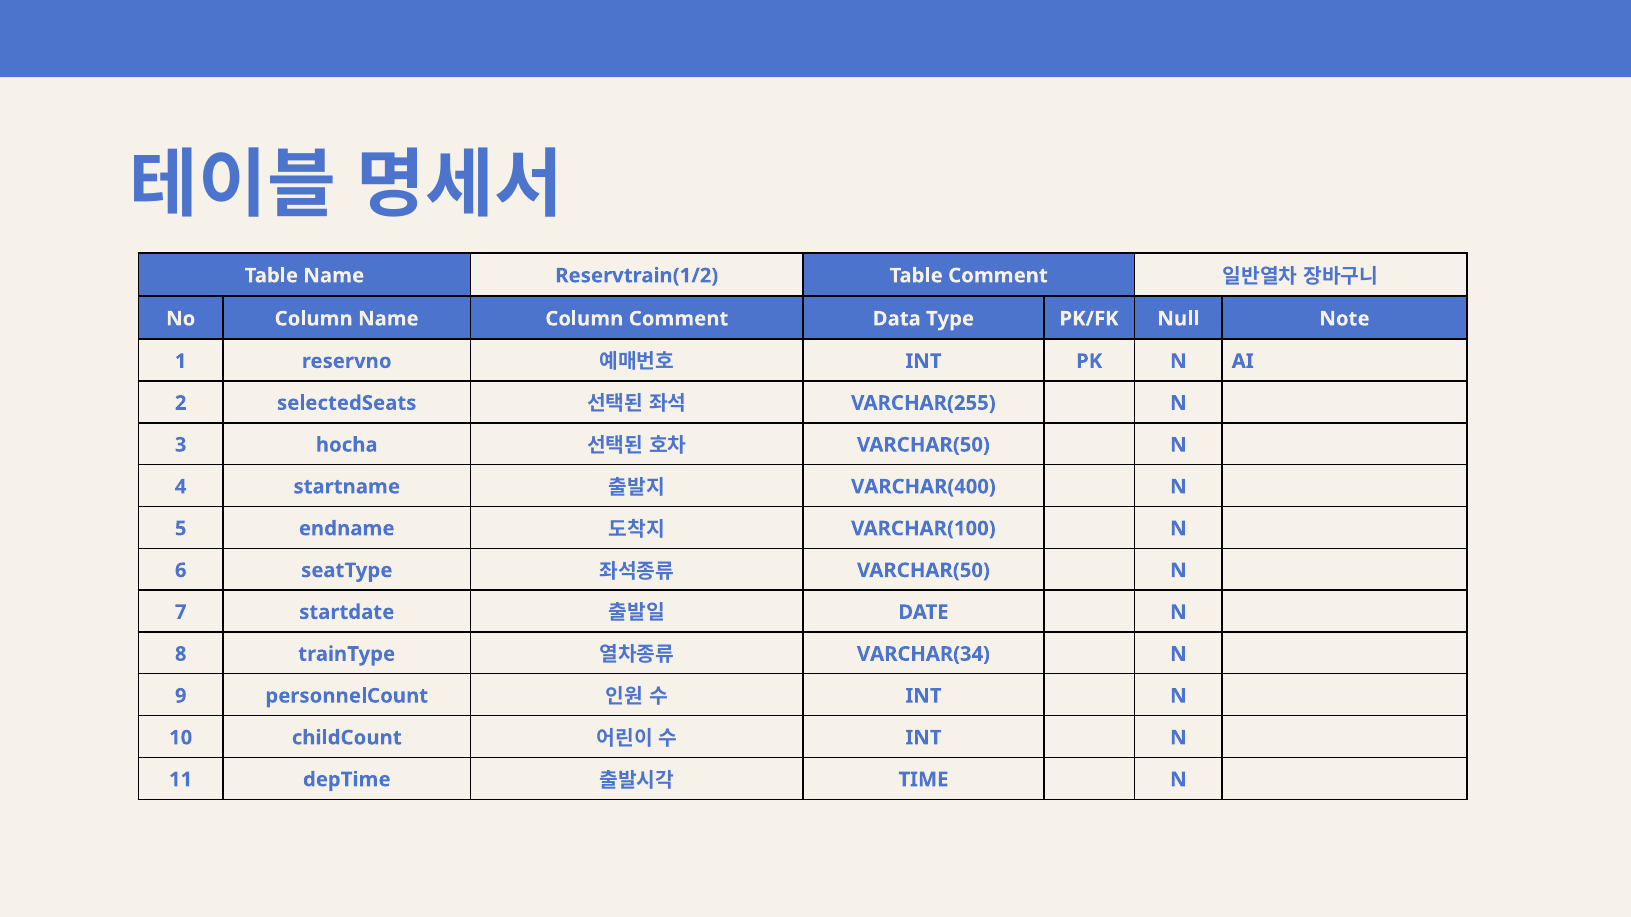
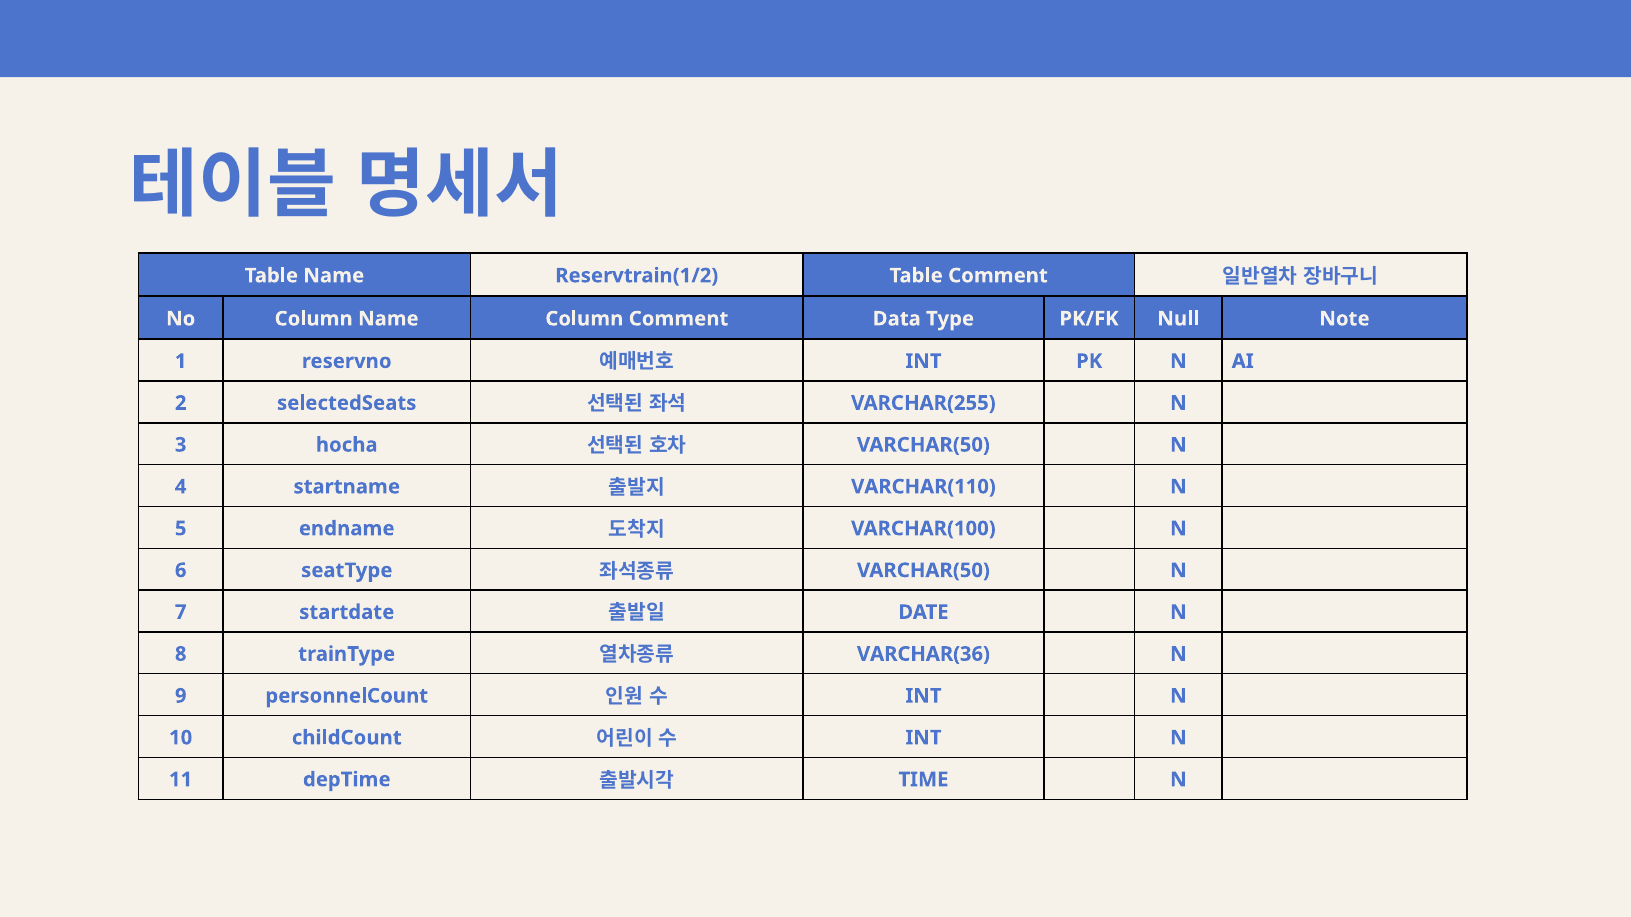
VARCHAR(400: VARCHAR(400 -> VARCHAR(110 (923, 487)
VARCHAR(34: VARCHAR(34 -> VARCHAR(36 (923, 654)
